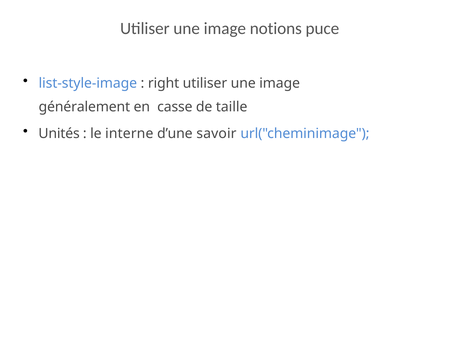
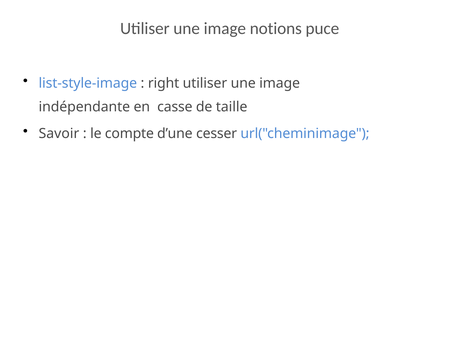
généralement: généralement -> indépendante (84, 107)
Unités: Unités -> Savoir (59, 134)
interne: interne -> compte (129, 134)
savoir: savoir -> cesser (217, 134)
